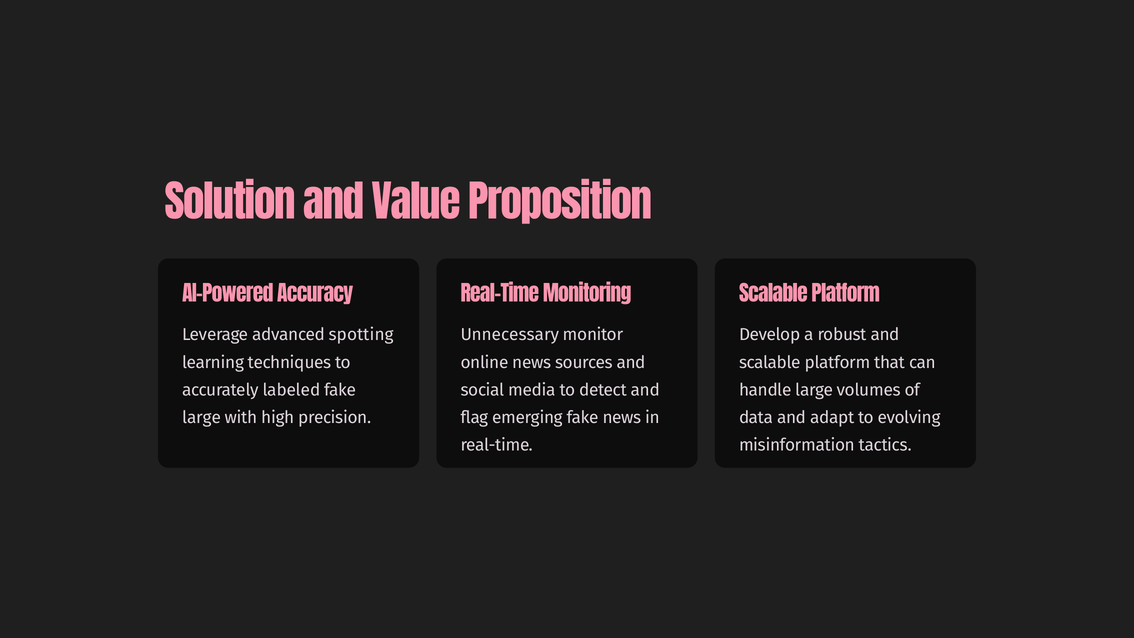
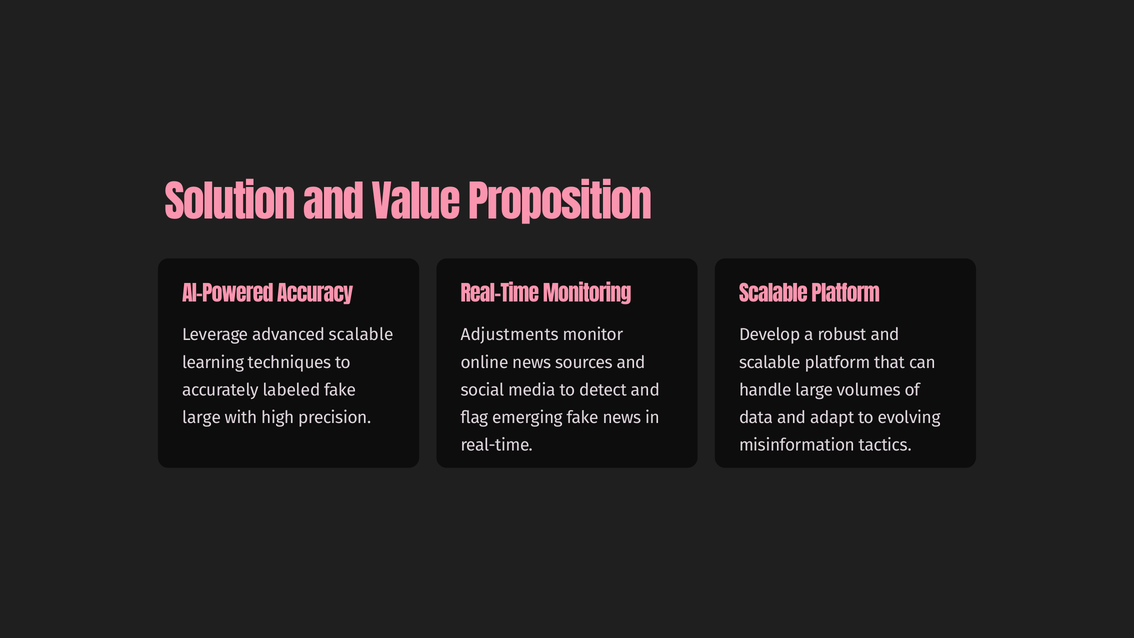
Unnecessary: Unnecessary -> Adjustments (510, 335)
advanced spotting: spotting -> scalable (361, 335)
